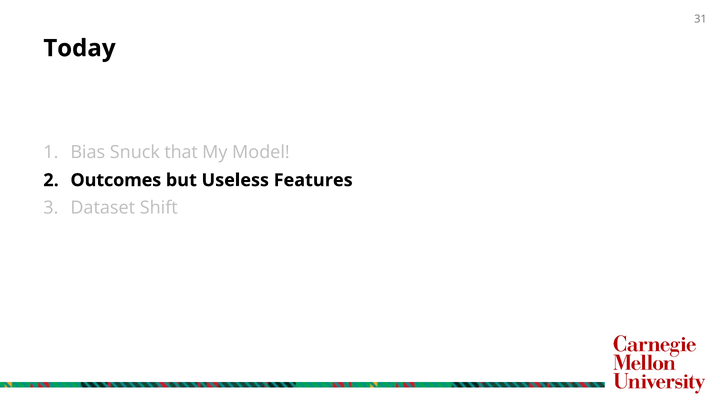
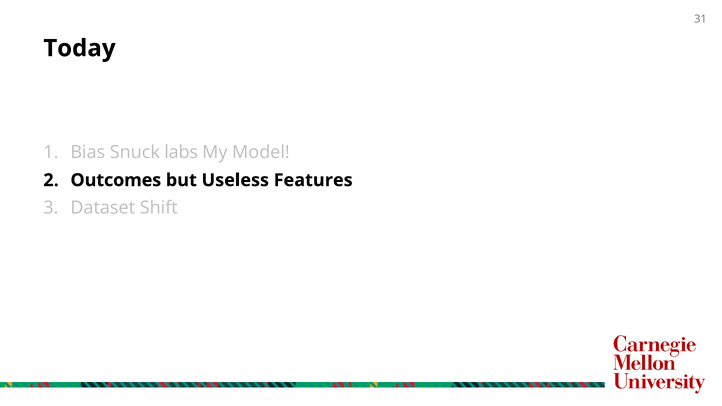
that: that -> labs (181, 153)
